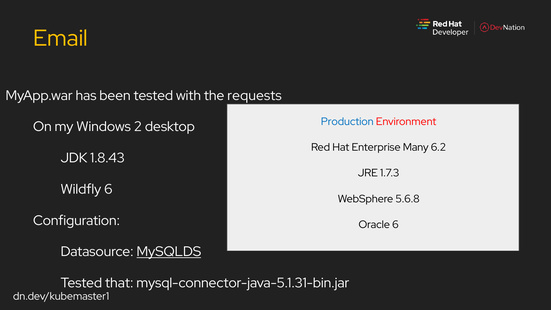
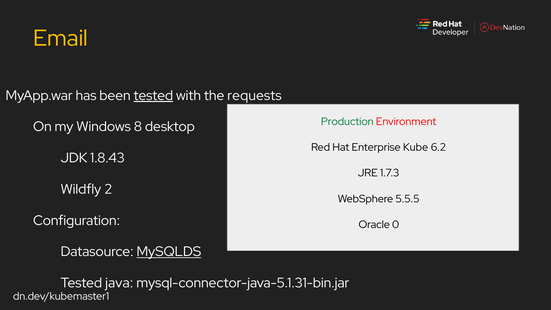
tested underline: none -> present (153, 95)
Production colour: blue -> green (347, 122)
2: 2 -> 8 (138, 127)
Many: Many -> Kube (416, 147)
Wildfly 6: 6 -> 2 (108, 189)
5.6.8: 5.6.8 -> 5.5.5 (408, 199)
Oracle 6: 6 -> 0 (396, 224)
that: that -> java (119, 283)
